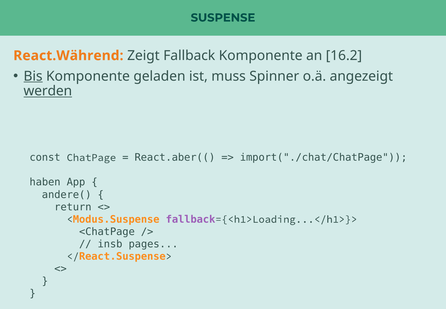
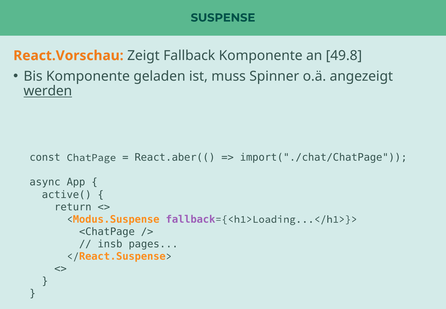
React.Während: React.Während -> React.Vorschau (68, 56)
16.2: 16.2 -> 49.8 (344, 56)
Bis underline: present -> none (33, 76)
haben: haben -> async (45, 182)
andere(: andere( -> active( (67, 194)
